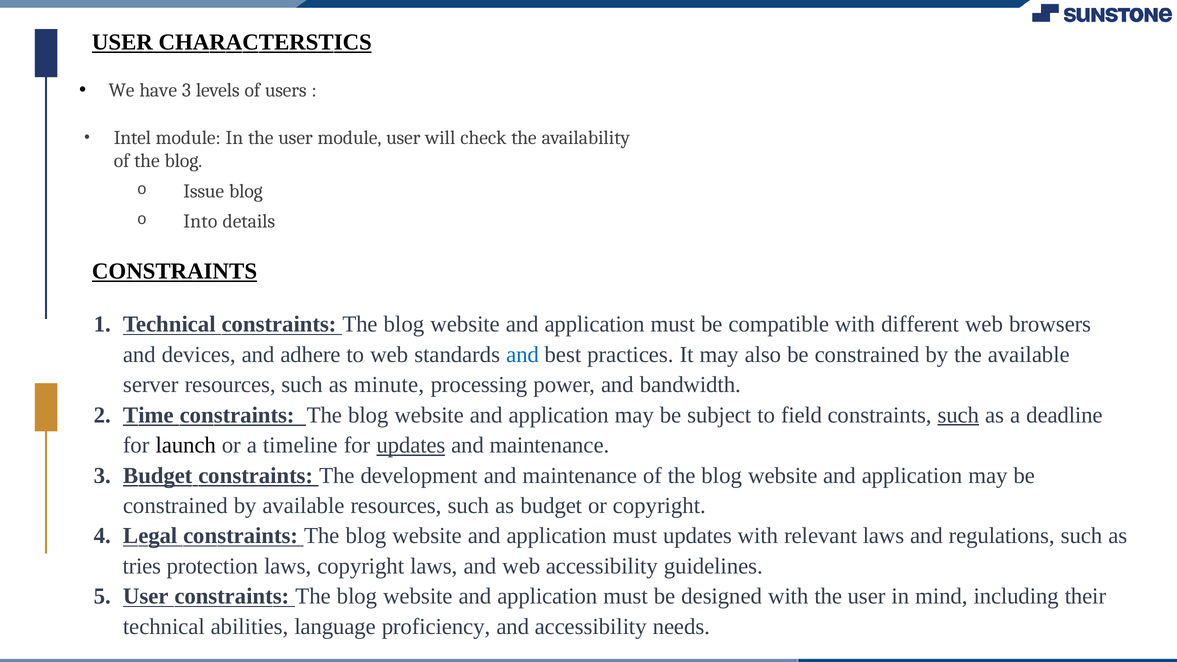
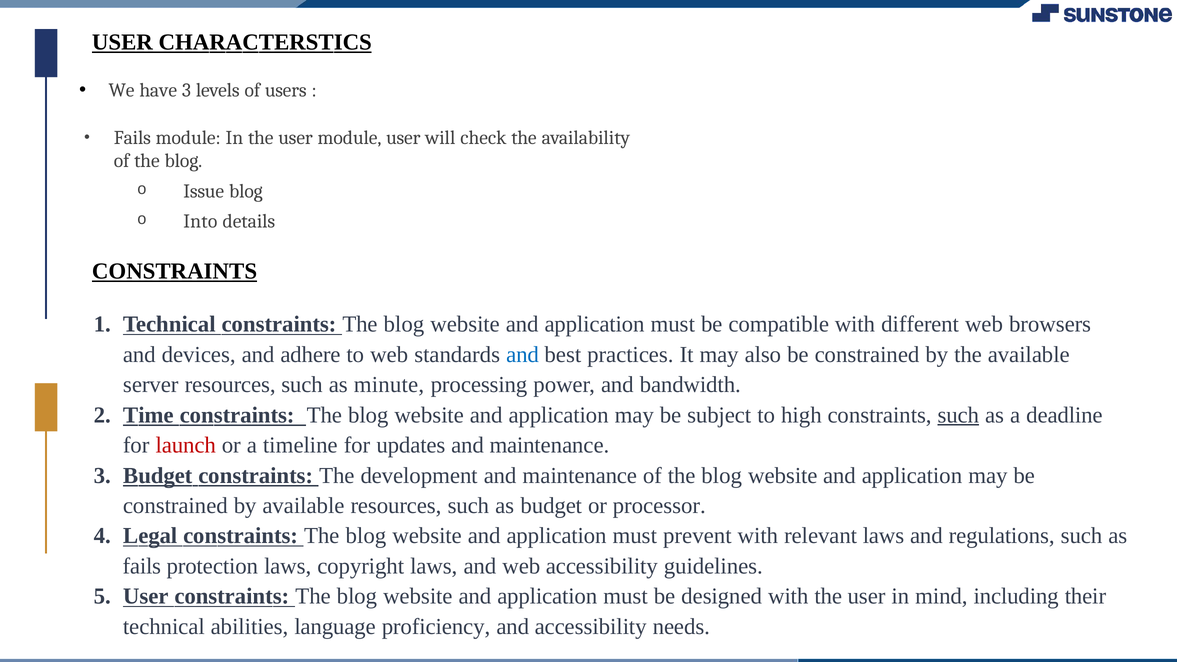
Intel: Intel -> Fails (132, 138)
field: field -> high (801, 415)
launch colour: black -> red (186, 445)
updates underline: present -> none (411, 445)
or copyright: copyright -> processor (659, 506)
must updates: updates -> prevent (697, 536)
tries: tries -> fails (142, 566)
